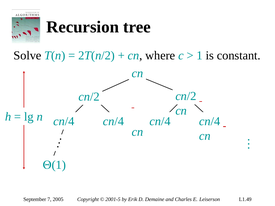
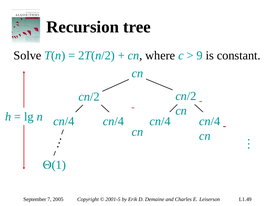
1: 1 -> 9 (200, 56)
